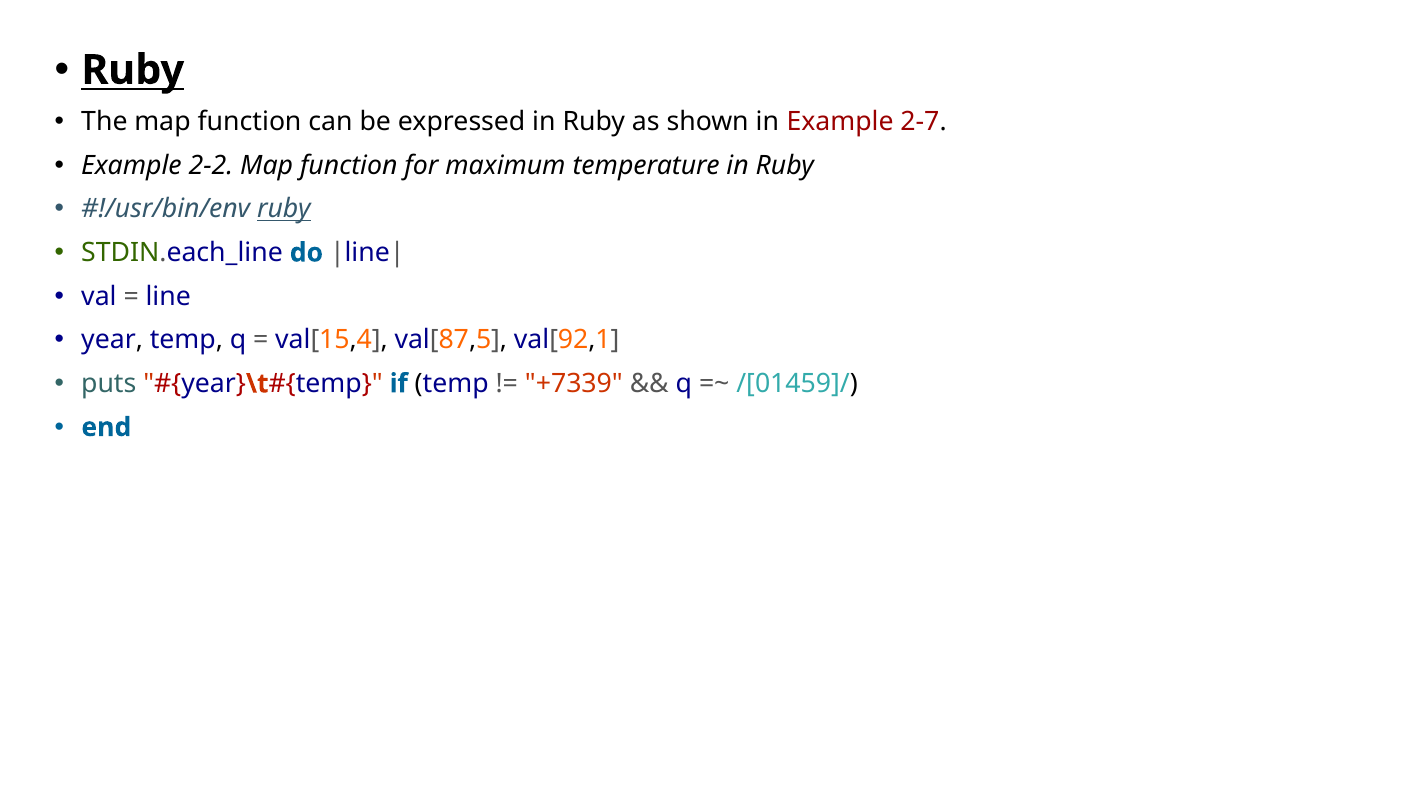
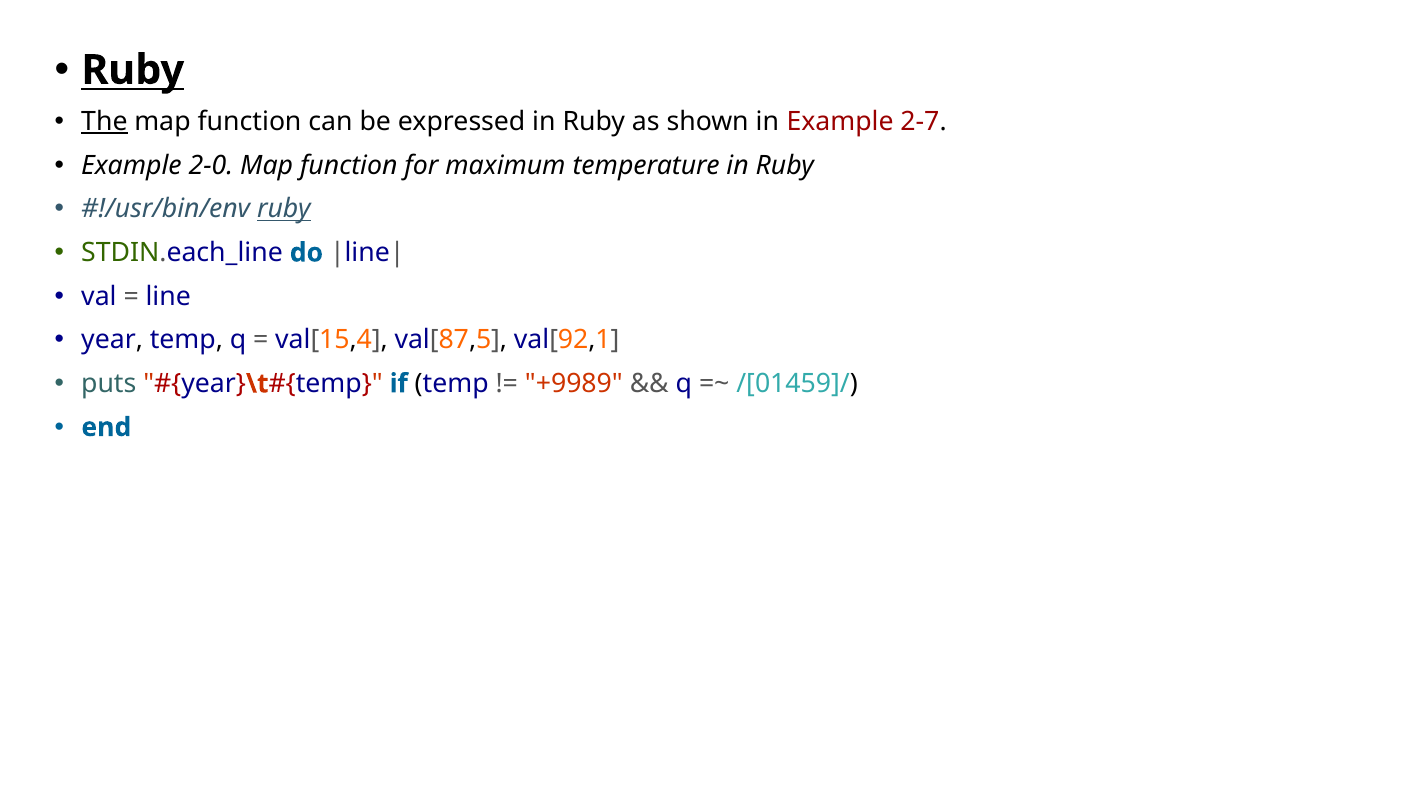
The underline: none -> present (104, 122)
2-2: 2-2 -> 2-0 (211, 165)
+7339: +7339 -> +9989 (574, 384)
